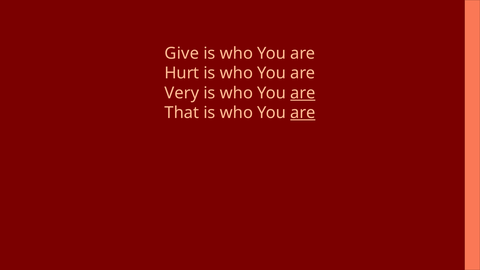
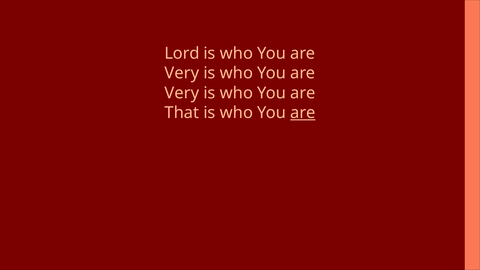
Give: Give -> Lord (182, 53)
Hurt: Hurt -> Very (182, 73)
are underline: present -> none (303, 93)
